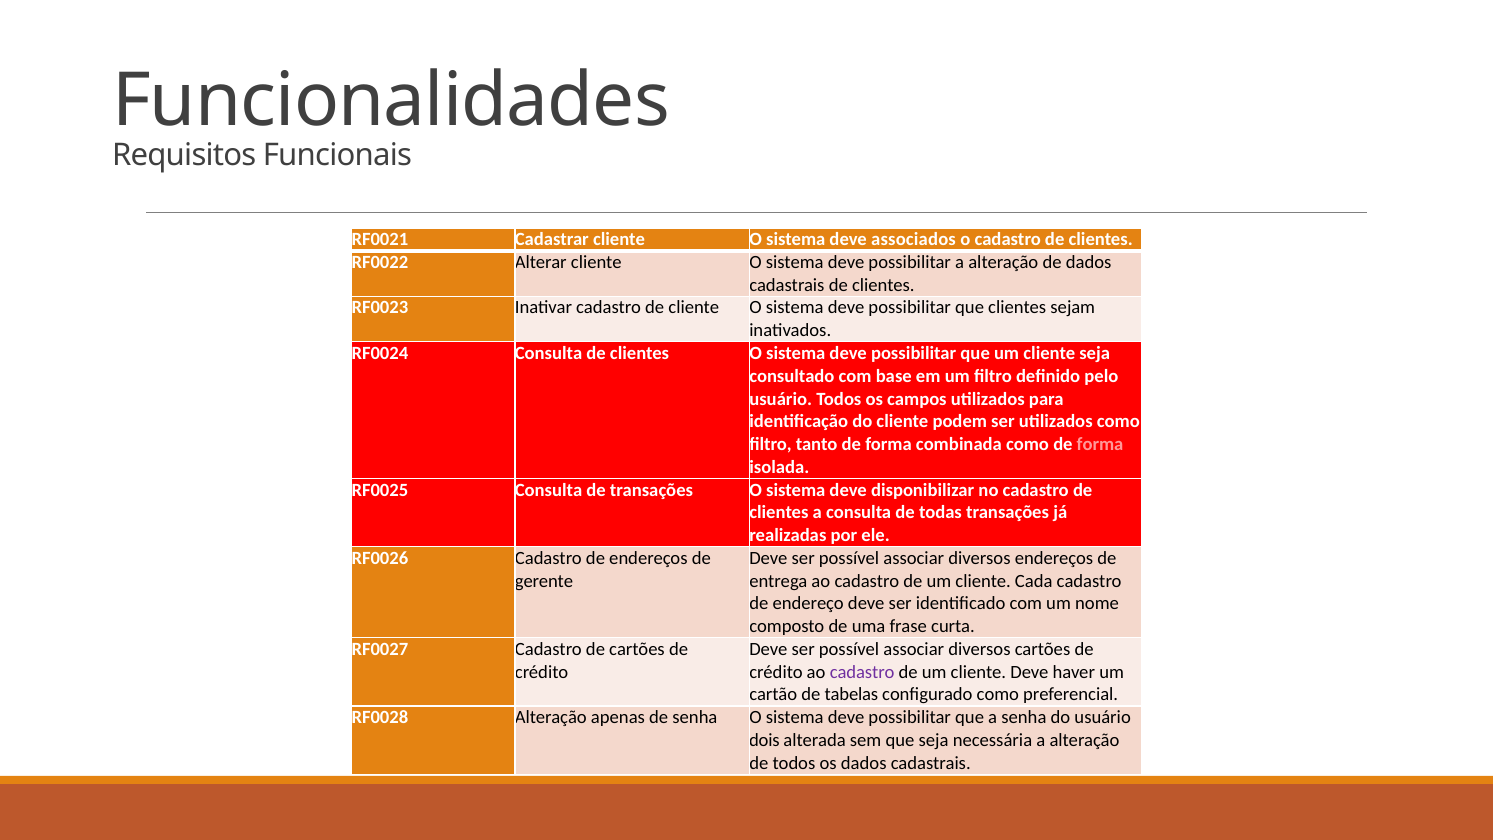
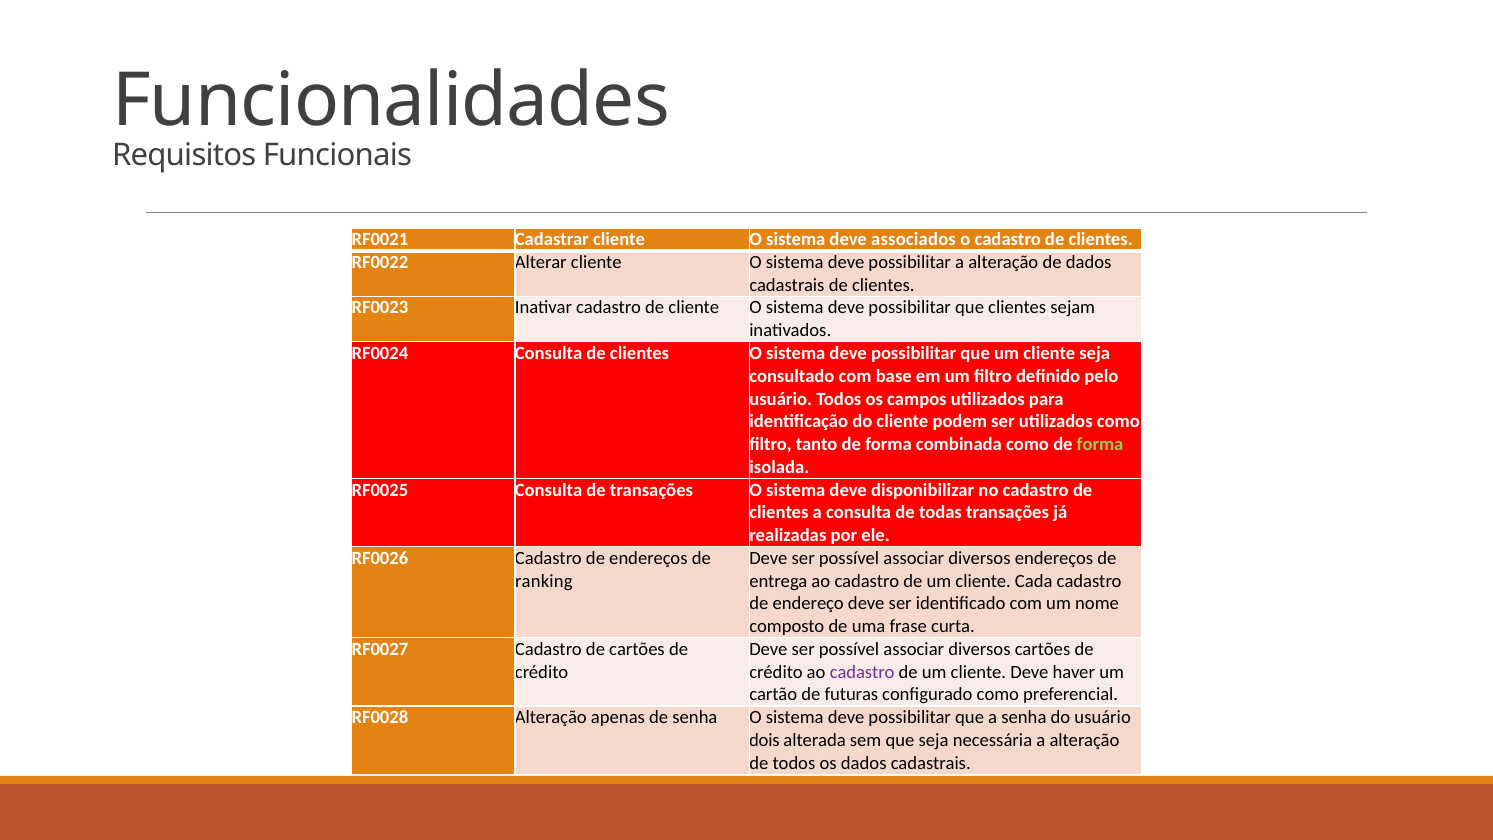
forma colour: pink -> light green (1100, 444)
gerente: gerente -> ranking (544, 581)
tabelas: tabelas -> futuras (851, 695)
